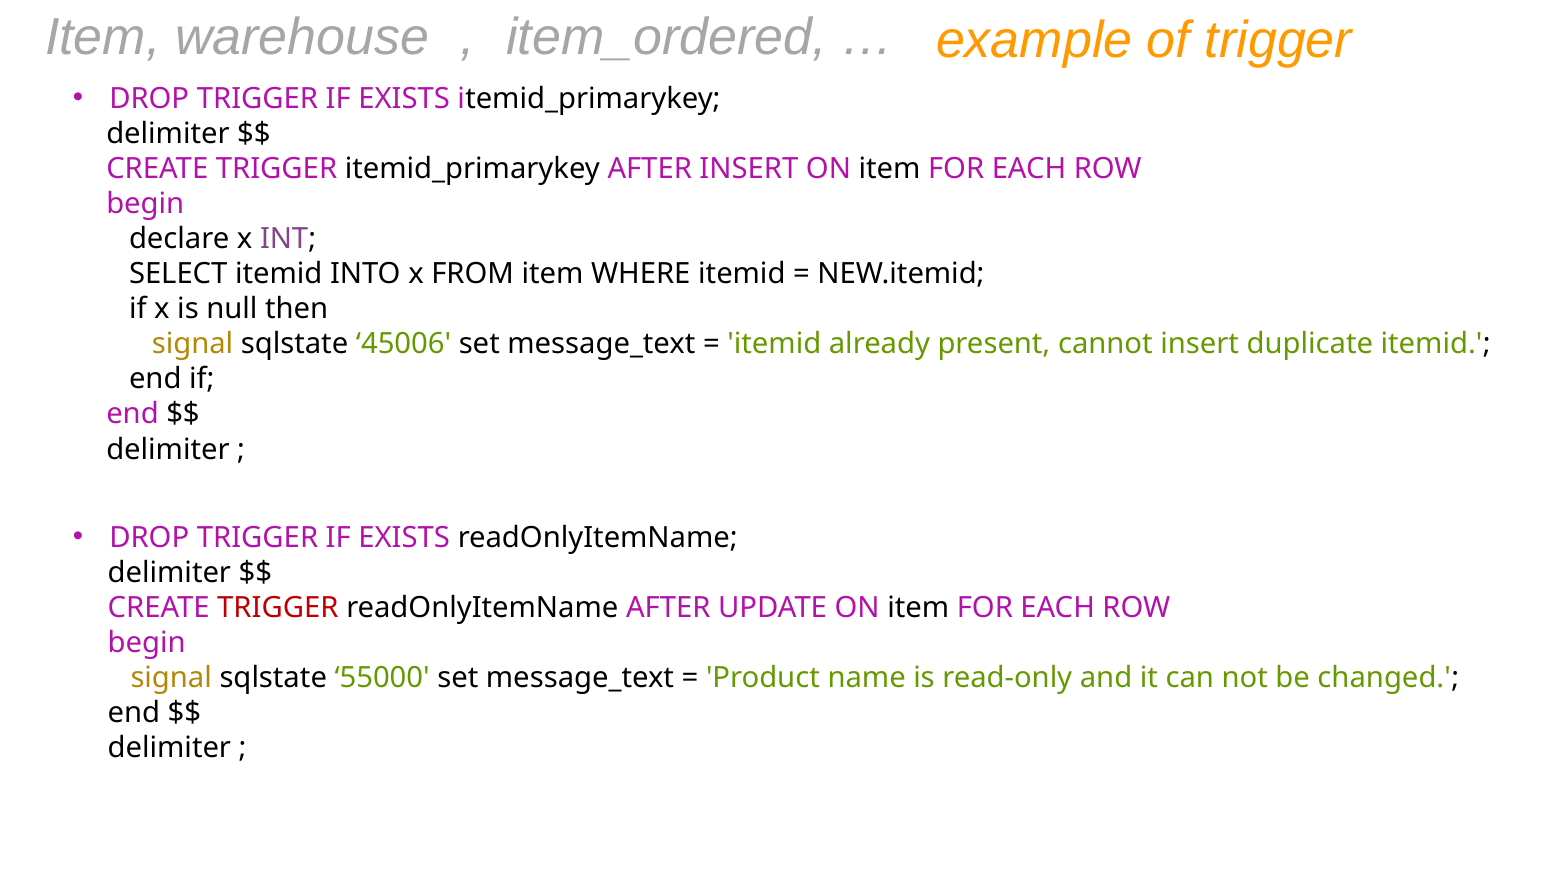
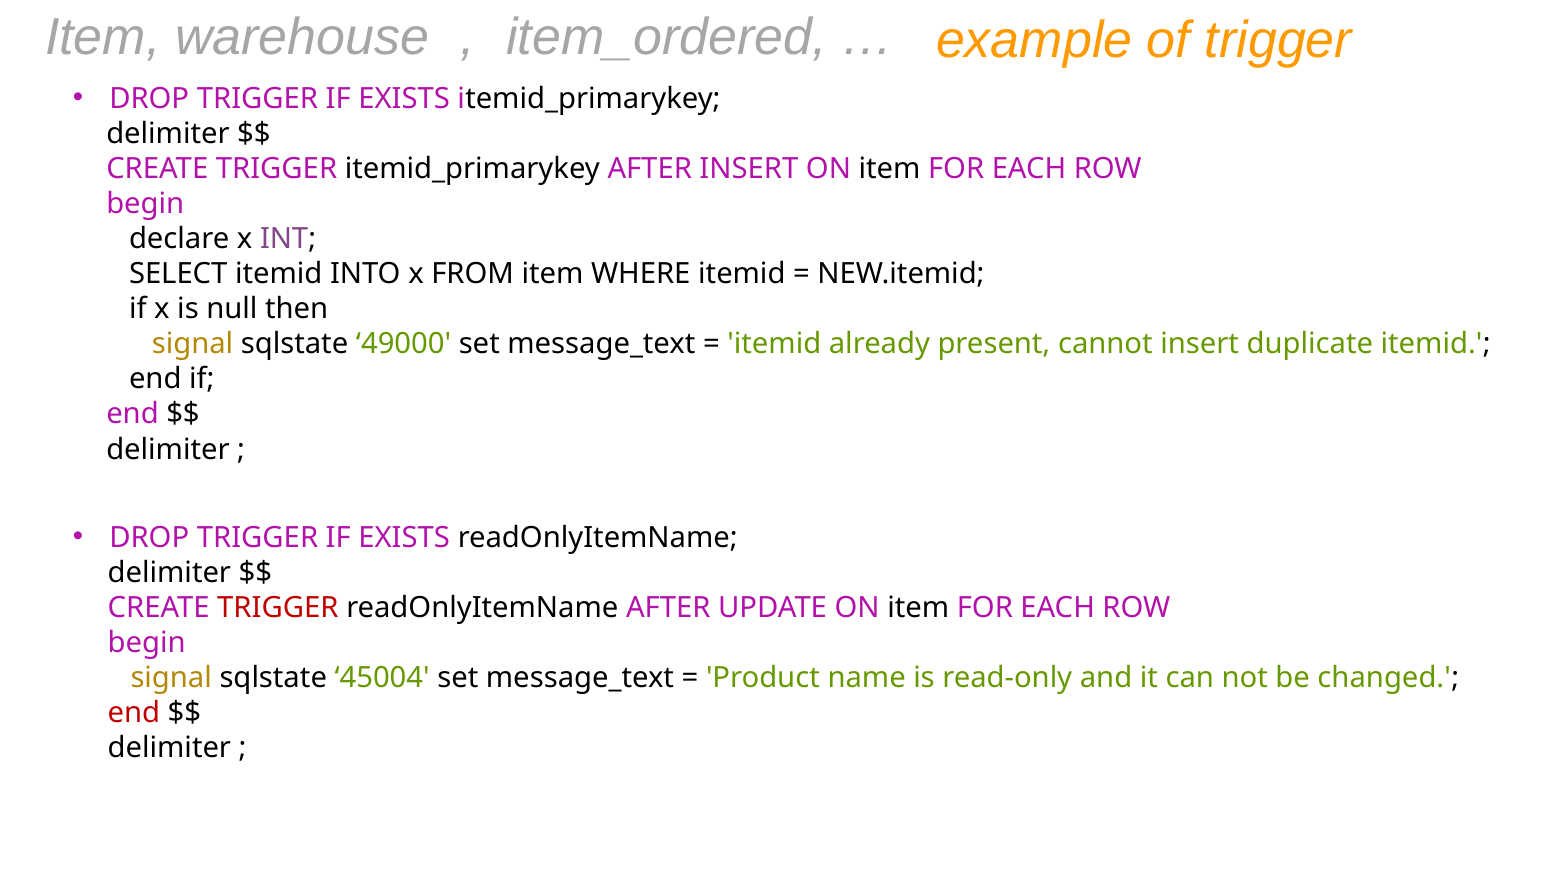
45006: 45006 -> 49000 (404, 344)
55000: 55000 -> 45004 (382, 678)
end colour: black -> red (134, 713)
